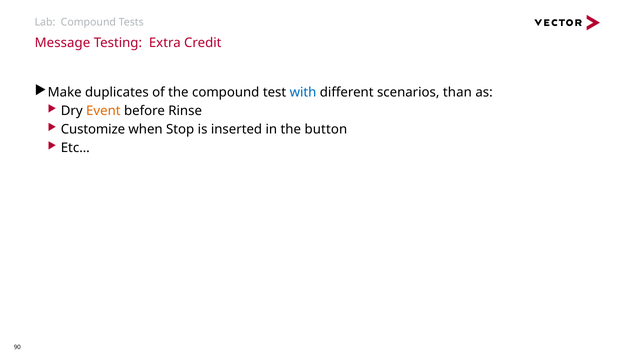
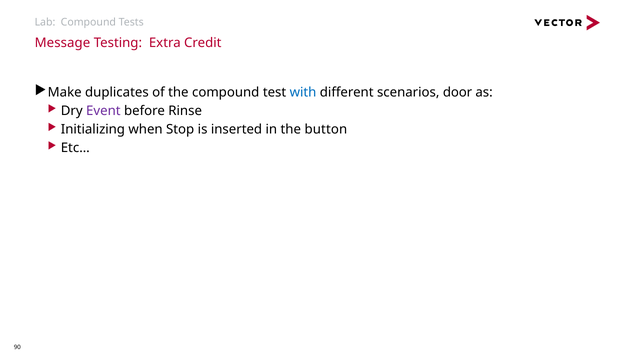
than: than -> door (458, 92)
Event colour: orange -> purple (103, 111)
Customize: Customize -> Initializing (93, 129)
